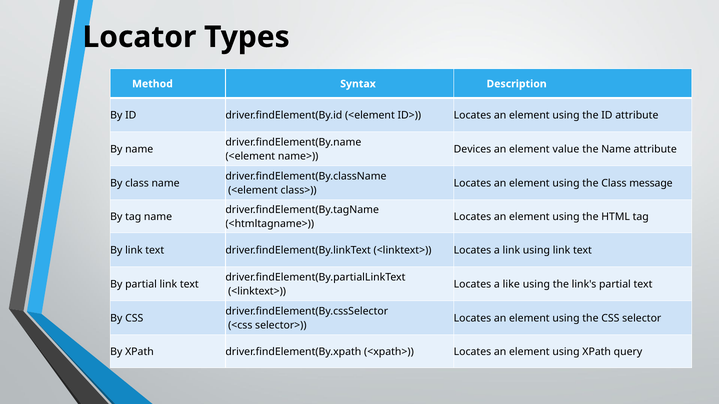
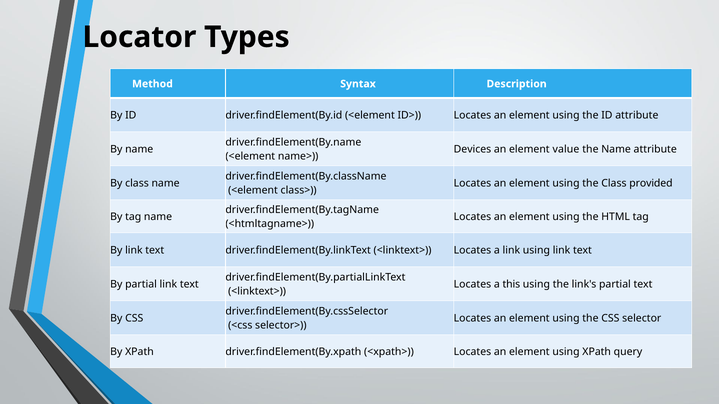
message: message -> provided (651, 184)
like: like -> this (511, 285)
